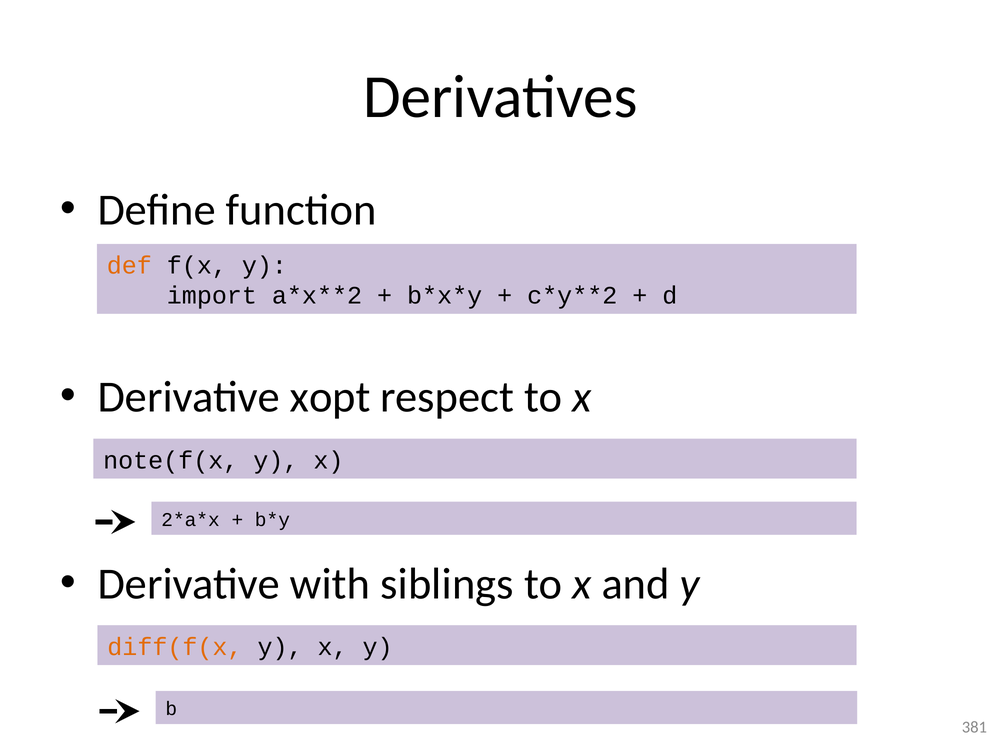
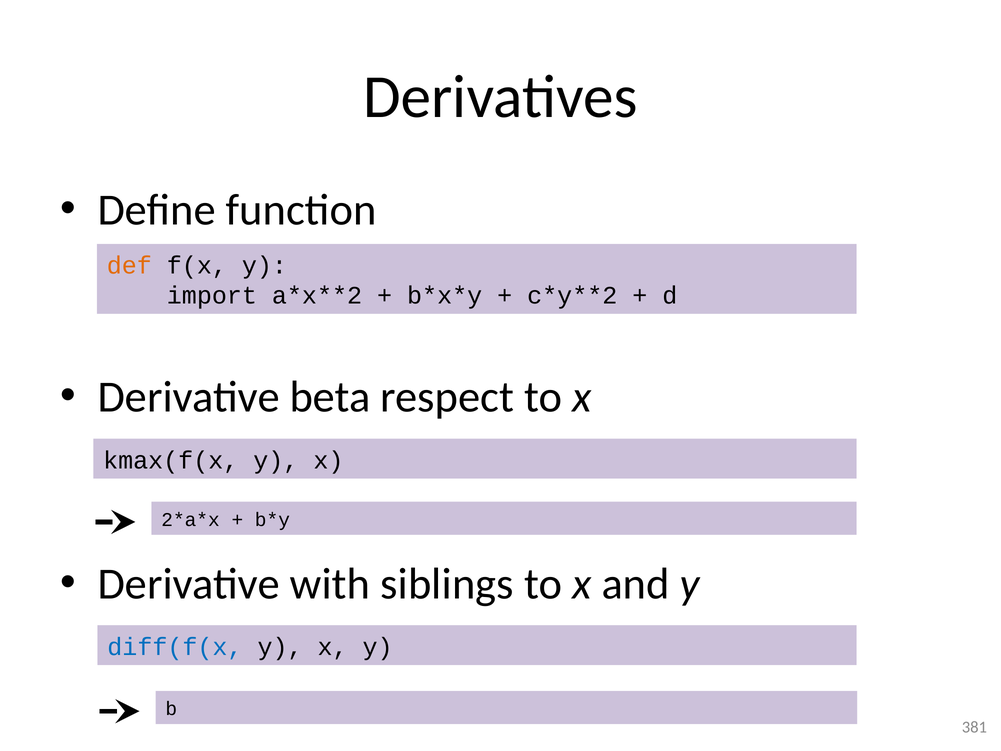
xopt: xopt -> beta (330, 397)
note(f(x: note(f(x -> kmax(f(x (171, 460)
diff(f(x colour: orange -> blue (175, 647)
